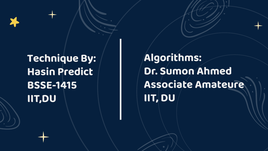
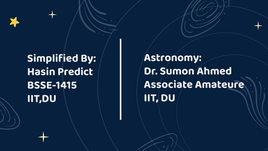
Algorithms: Algorithms -> Astronomy (173, 57)
Technique: Technique -> Simplified (53, 58)
